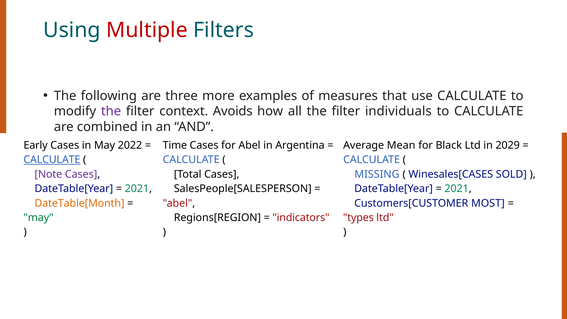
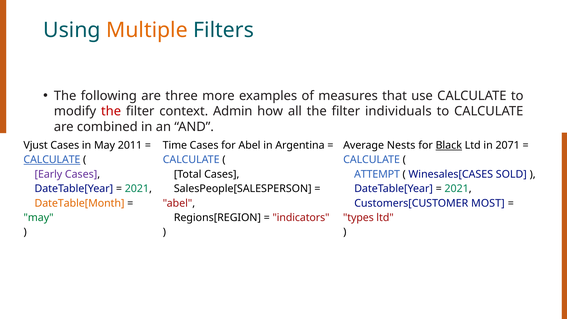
Multiple colour: red -> orange (147, 30)
the colour: purple -> red (111, 111)
Avoids: Avoids -> Admin (233, 111)
Early: Early -> Vjust (36, 145)
2022: 2022 -> 2011 (130, 145)
Mean: Mean -> Nests (401, 145)
Black underline: none -> present (449, 145)
2029: 2029 -> 2071 (508, 145)
Note: Note -> Early (48, 174)
MISSING: MISSING -> ATTEMPT (377, 174)
